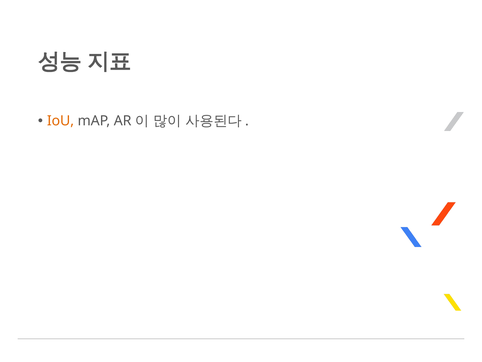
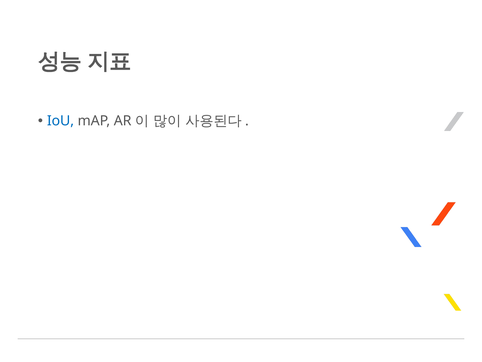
IoU colour: orange -> blue (61, 121)
